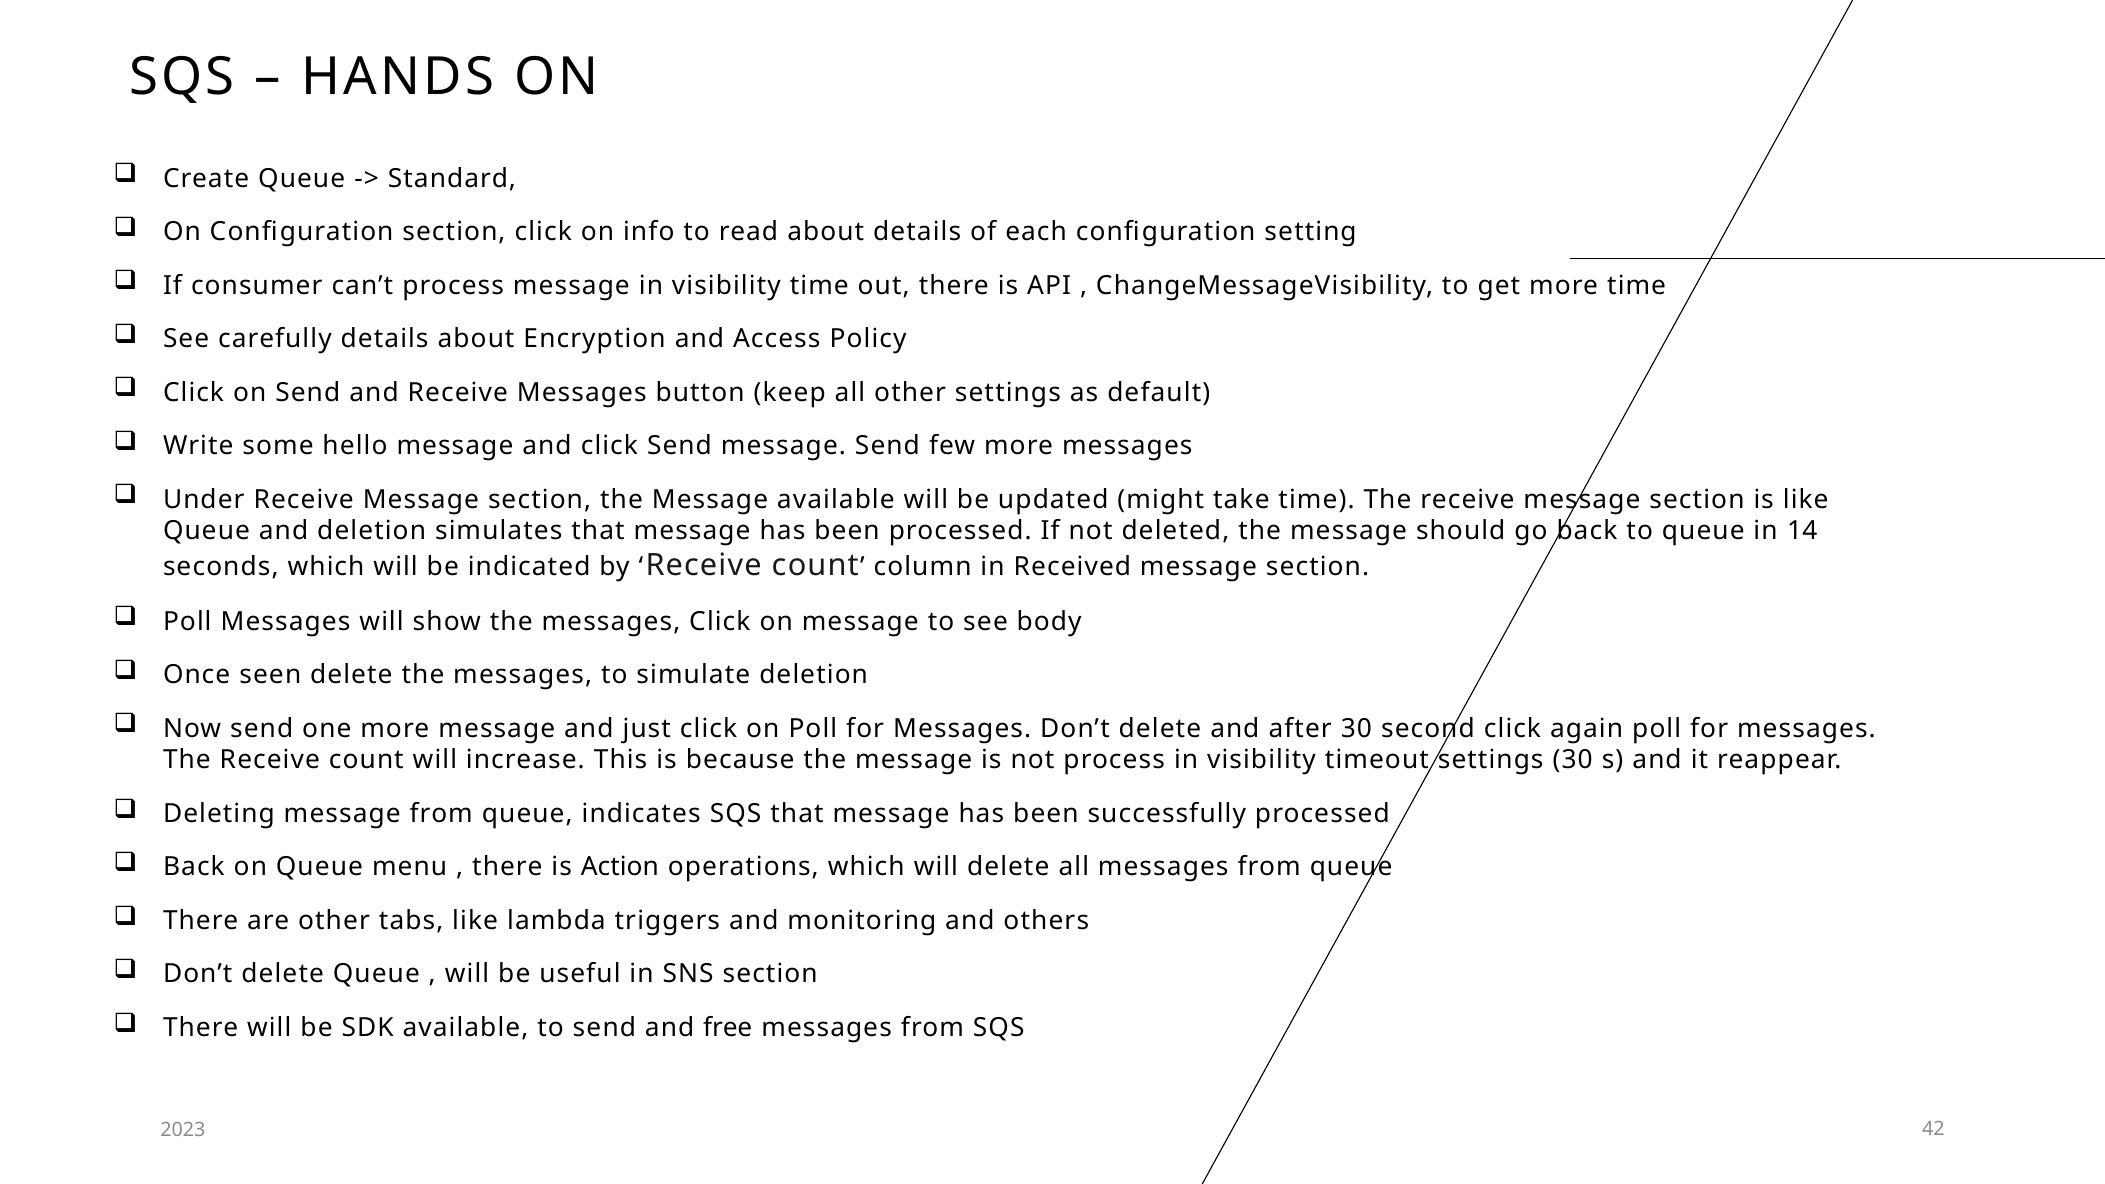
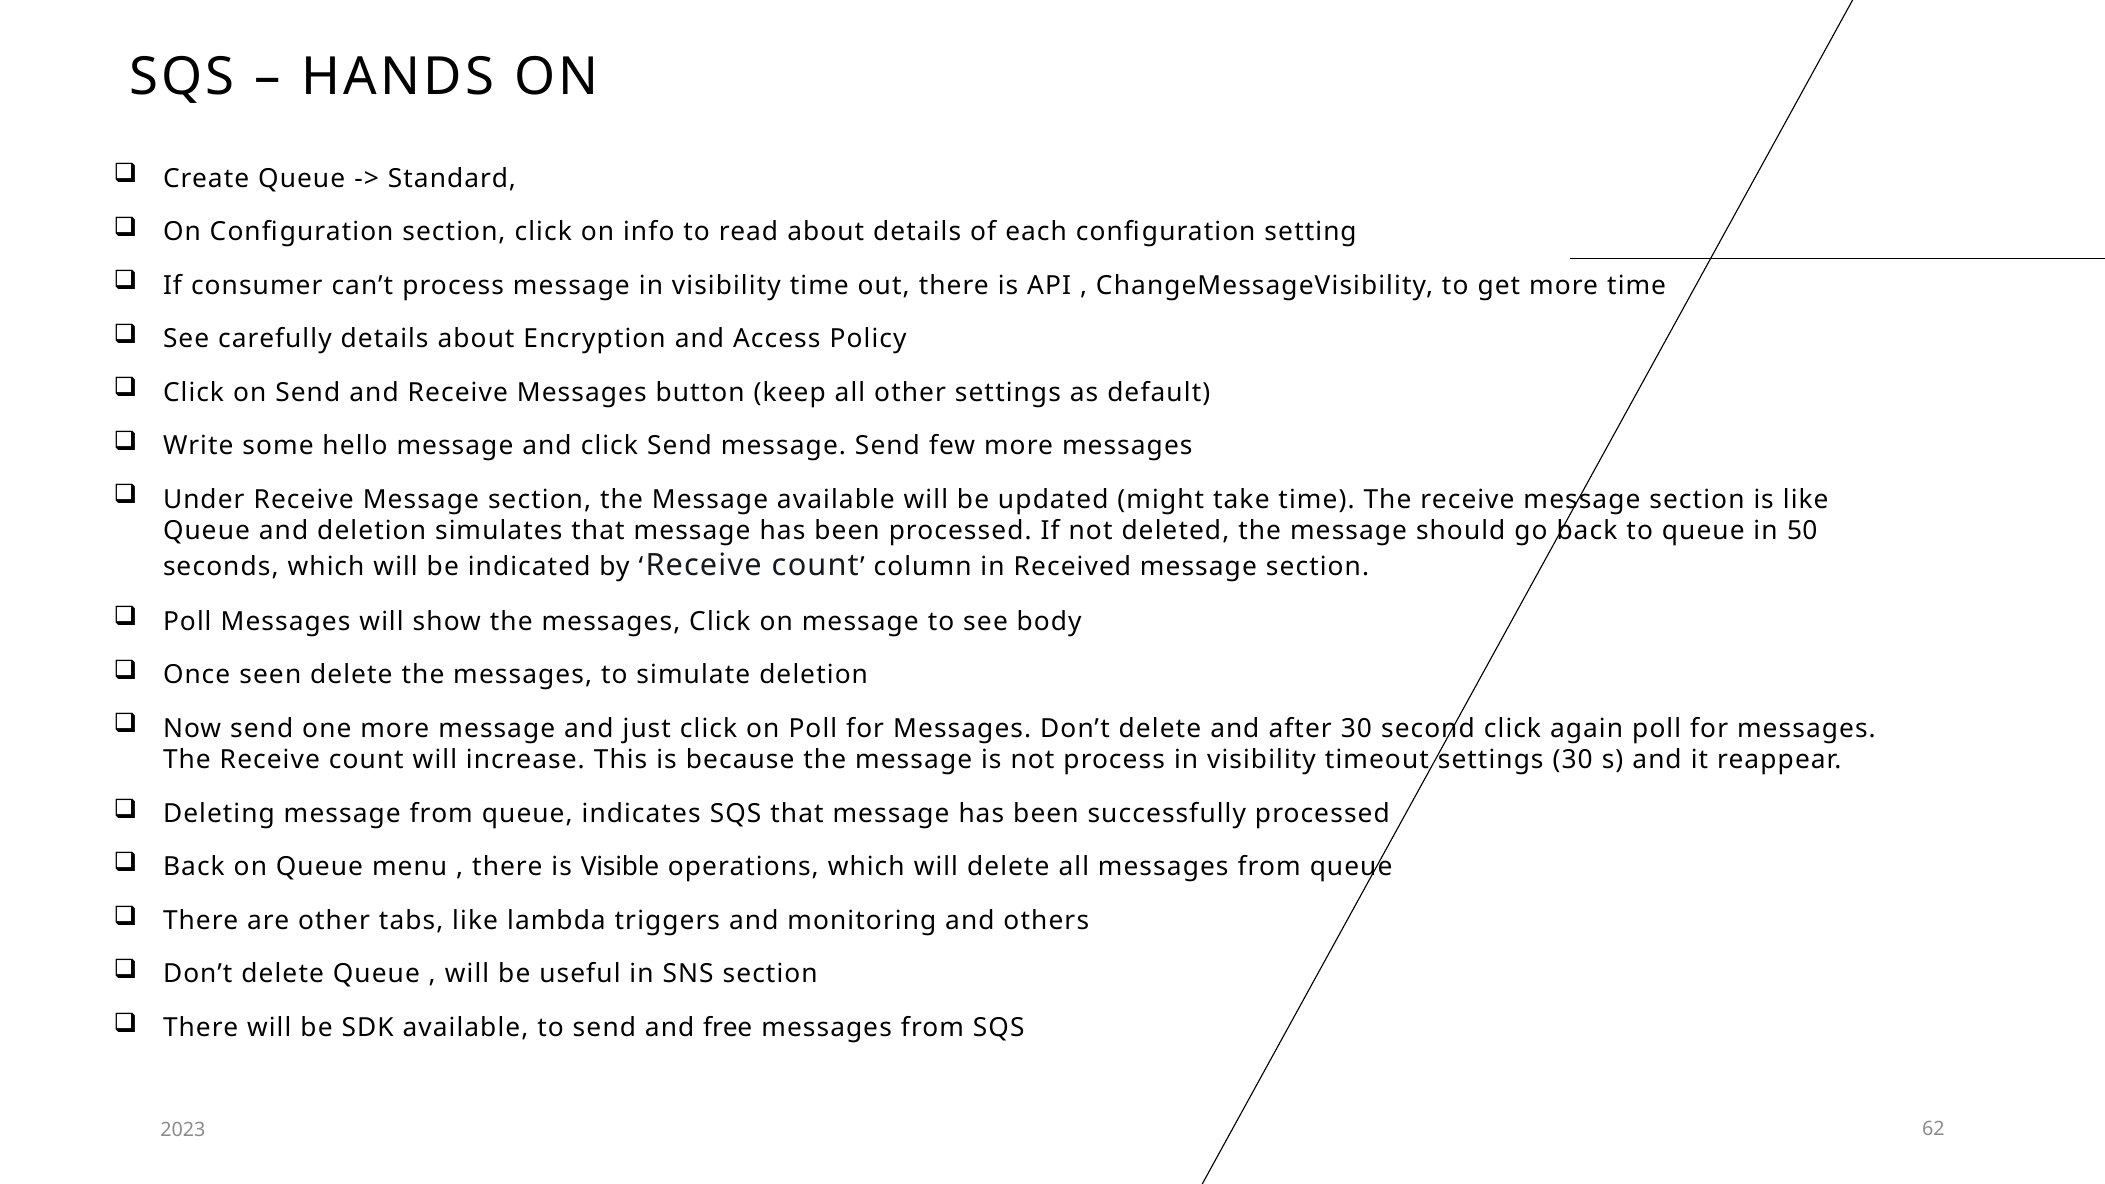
14: 14 -> 50 (1802, 531)
Action: Action -> Visible (620, 867)
42: 42 -> 62 (1933, 1129)
